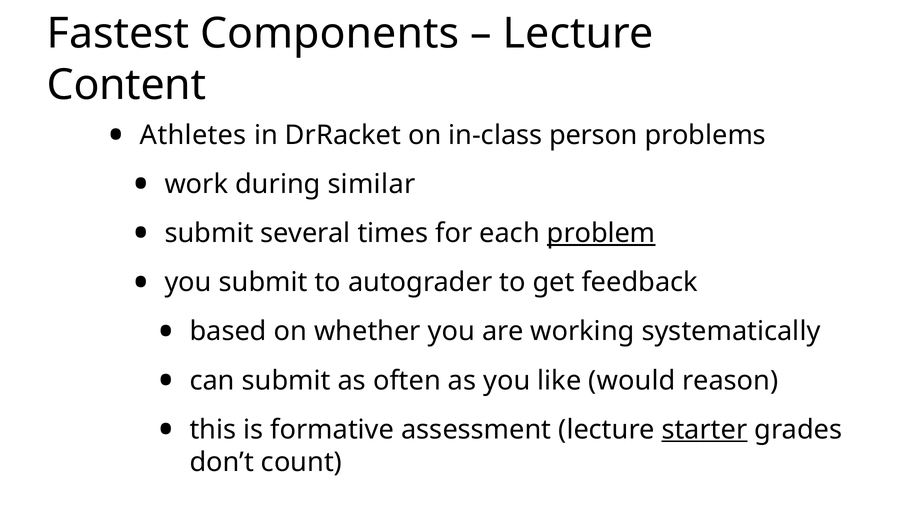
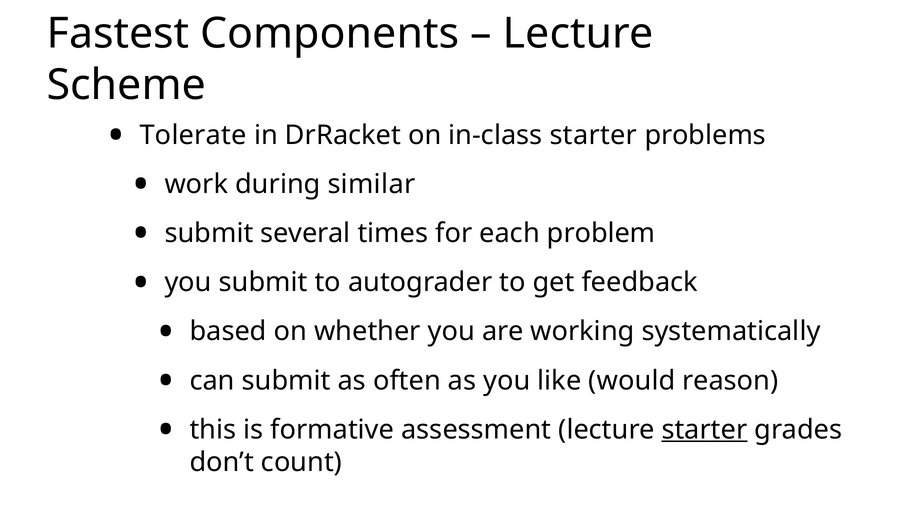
Content: Content -> Scheme (126, 85)
Athletes: Athletes -> Tolerate (193, 135)
in-class person: person -> starter (593, 135)
problem underline: present -> none (601, 233)
